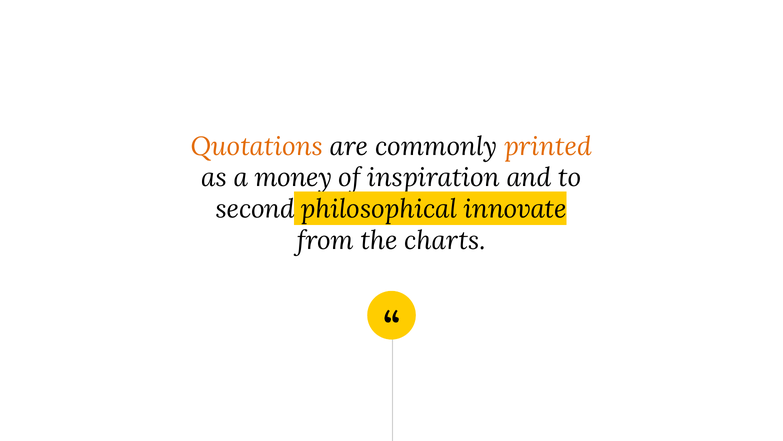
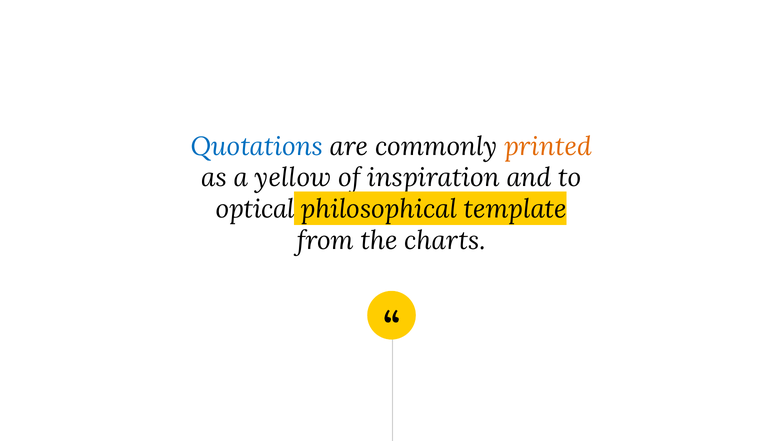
Quotations colour: orange -> blue (257, 146)
money: money -> yellow (293, 178)
second: second -> optical (255, 209)
innovate: innovate -> template (515, 209)
